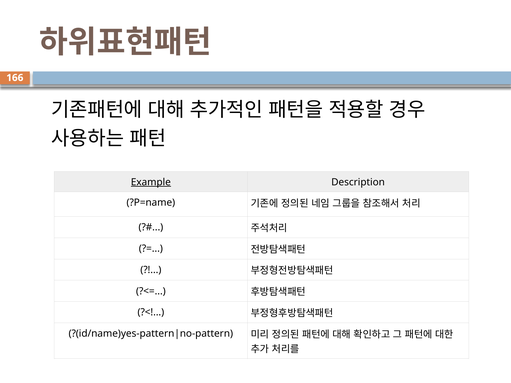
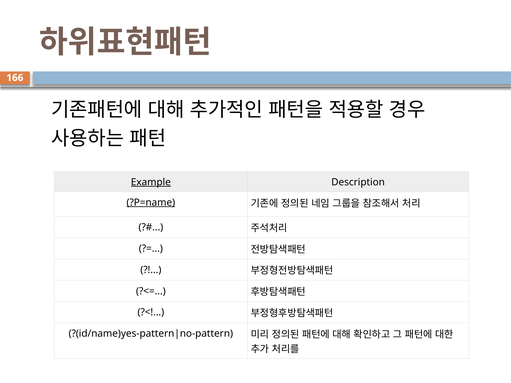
?P=name underline: none -> present (151, 203)
